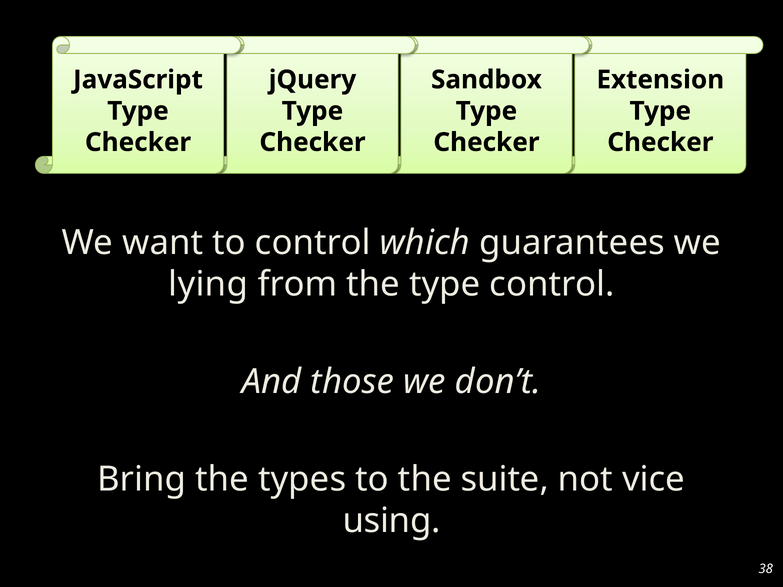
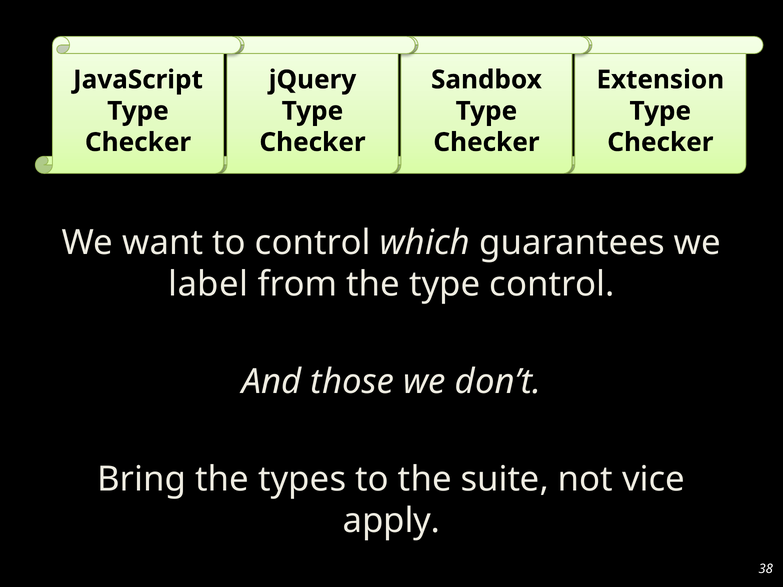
lying: lying -> label (208, 284)
using: using -> apply (392, 521)
